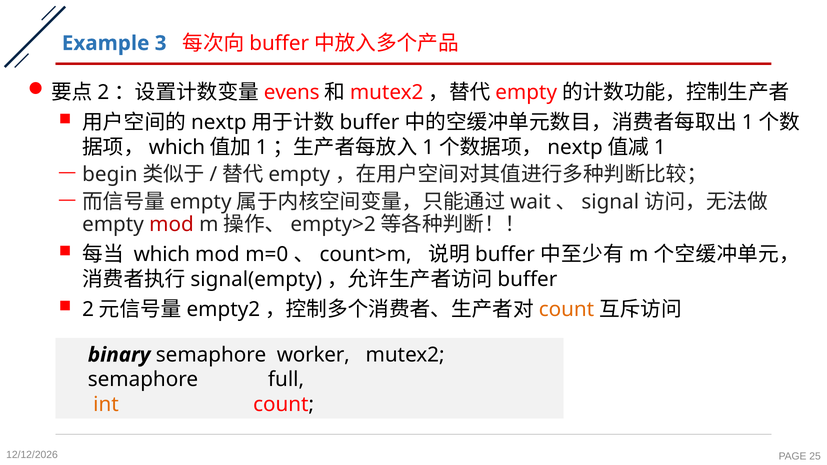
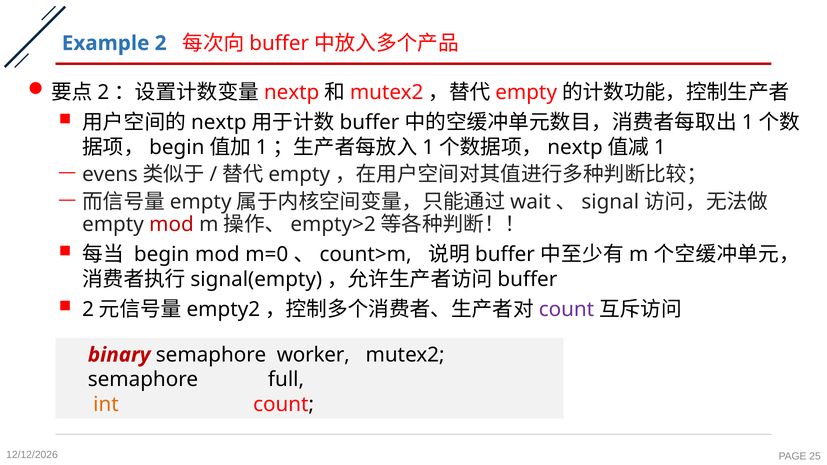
Example 3: 3 -> 2 (161, 43)
evens: evens -> nextp (292, 92)
which: which -> begin (177, 147)
begin: begin -> evens (110, 174)
which: which -> begin (162, 255)
count colour: orange -> purple (566, 309)
binary colour: black -> red (119, 355)
